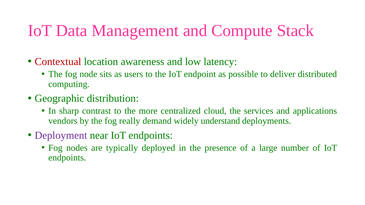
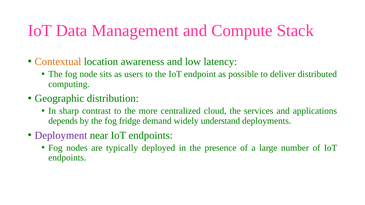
Contextual colour: red -> orange (58, 62)
vendors: vendors -> depends (63, 121)
really: really -> fridge (130, 121)
